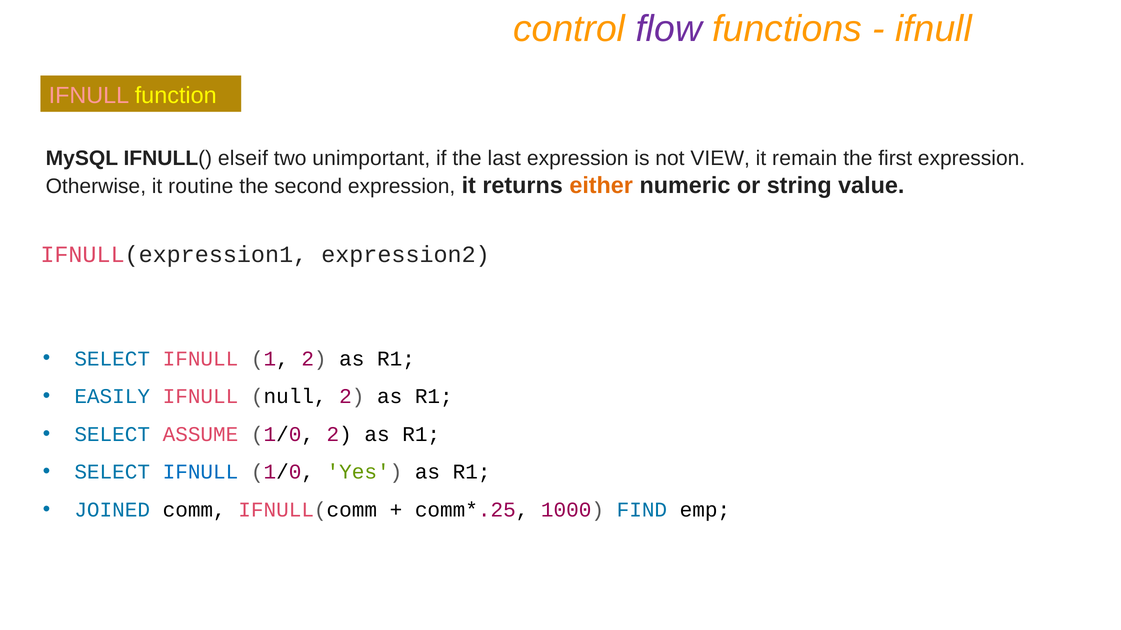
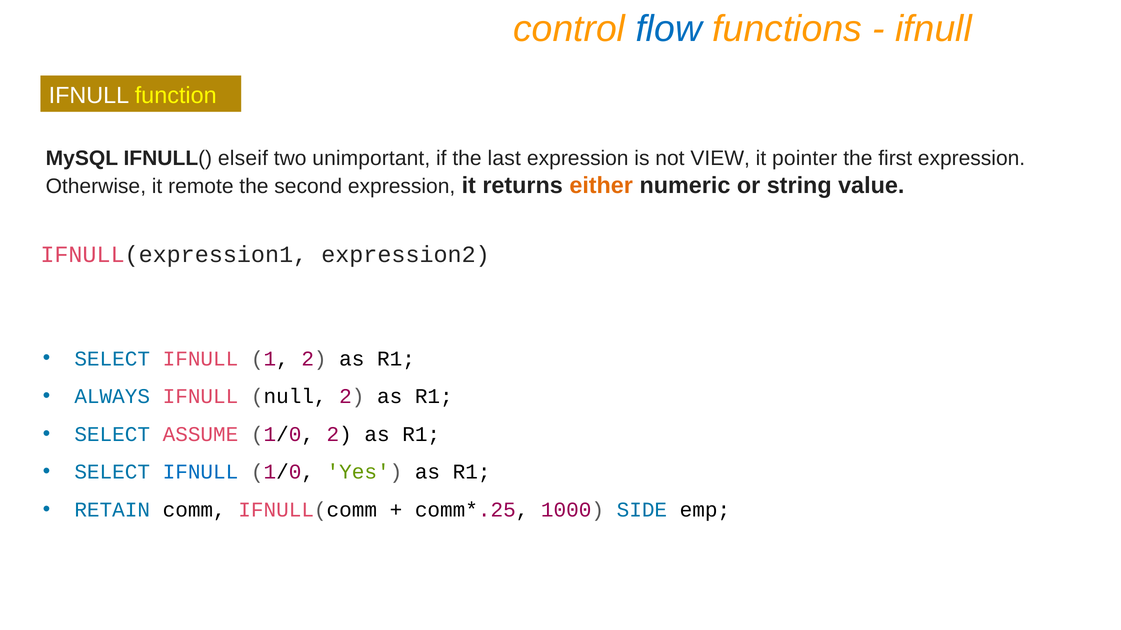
flow colour: purple -> blue (669, 29)
IFNULL colour: pink -> white (89, 95)
remain: remain -> pointer (805, 159)
routine: routine -> remote (201, 186)
EASILY: EASILY -> ALWAYS (112, 397)
JOINED: JOINED -> RETAIN (112, 510)
FIND: FIND -> SIDE (642, 510)
